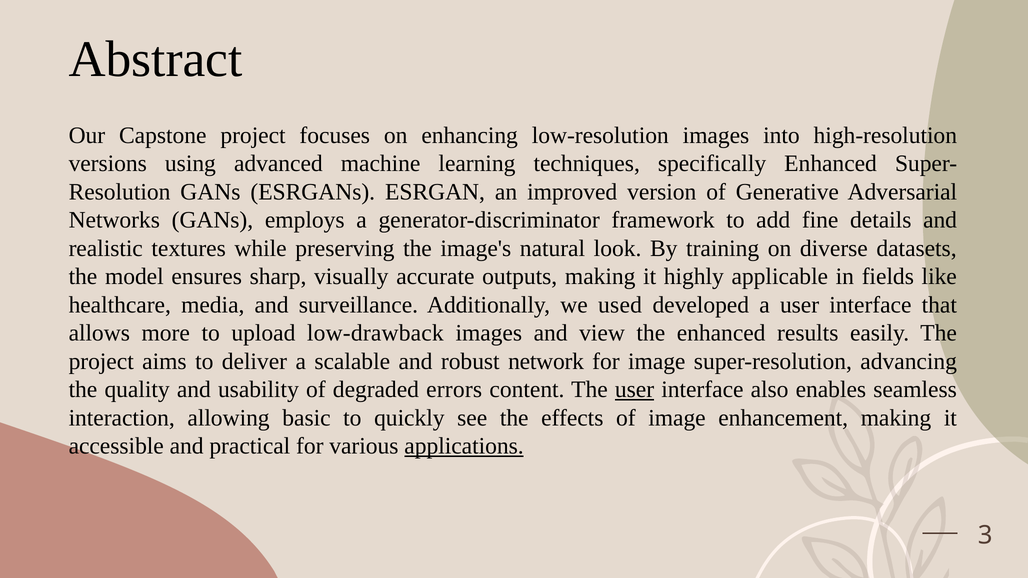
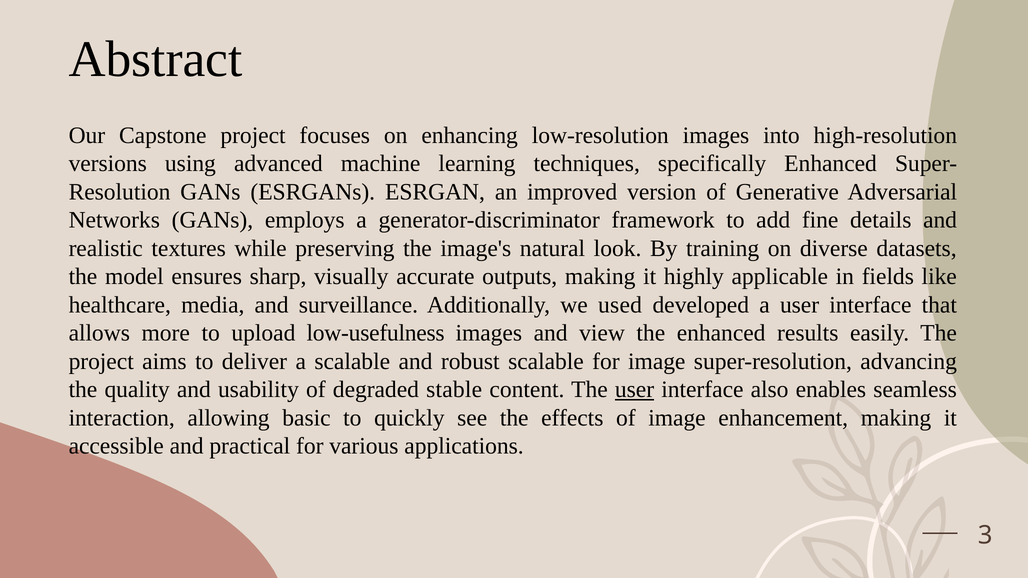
low-drawback: low-drawback -> low-usefulness (376, 333)
robust network: network -> scalable (546, 361)
errors: errors -> stable (454, 390)
applications underline: present -> none (464, 446)
